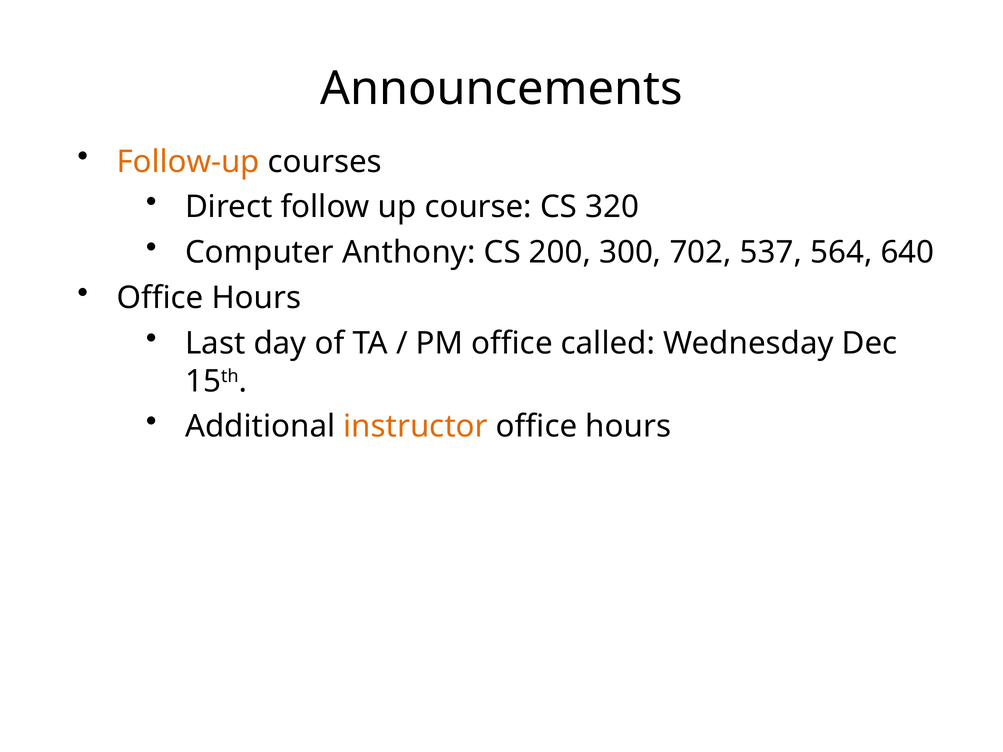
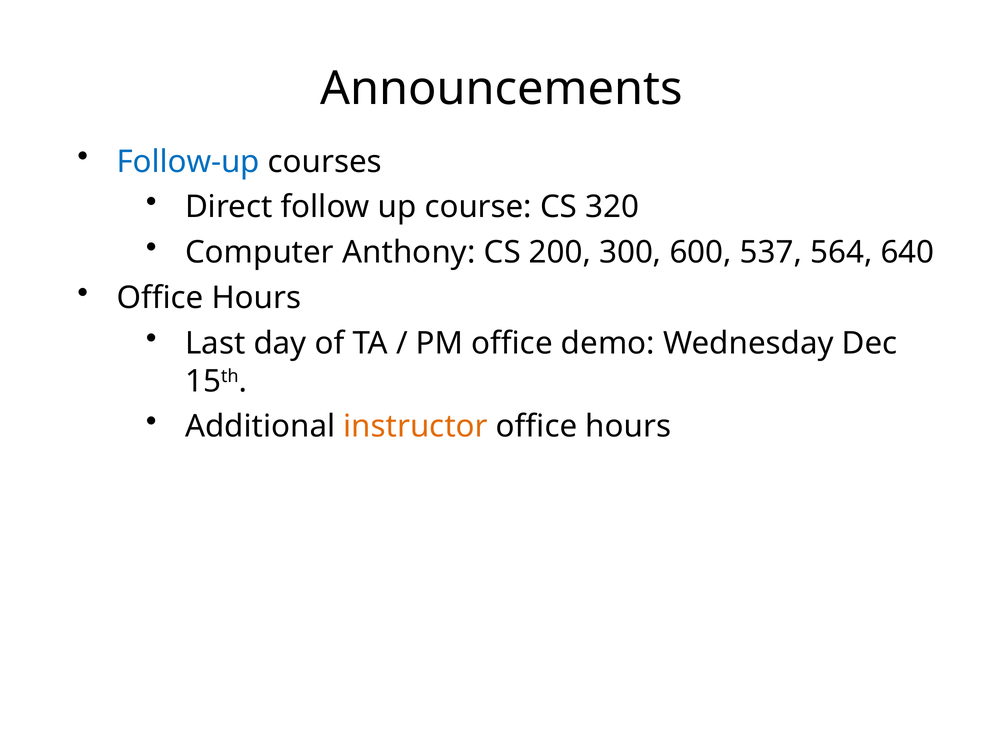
Follow-up colour: orange -> blue (188, 162)
702: 702 -> 600 (701, 253)
called: called -> demo (608, 344)
